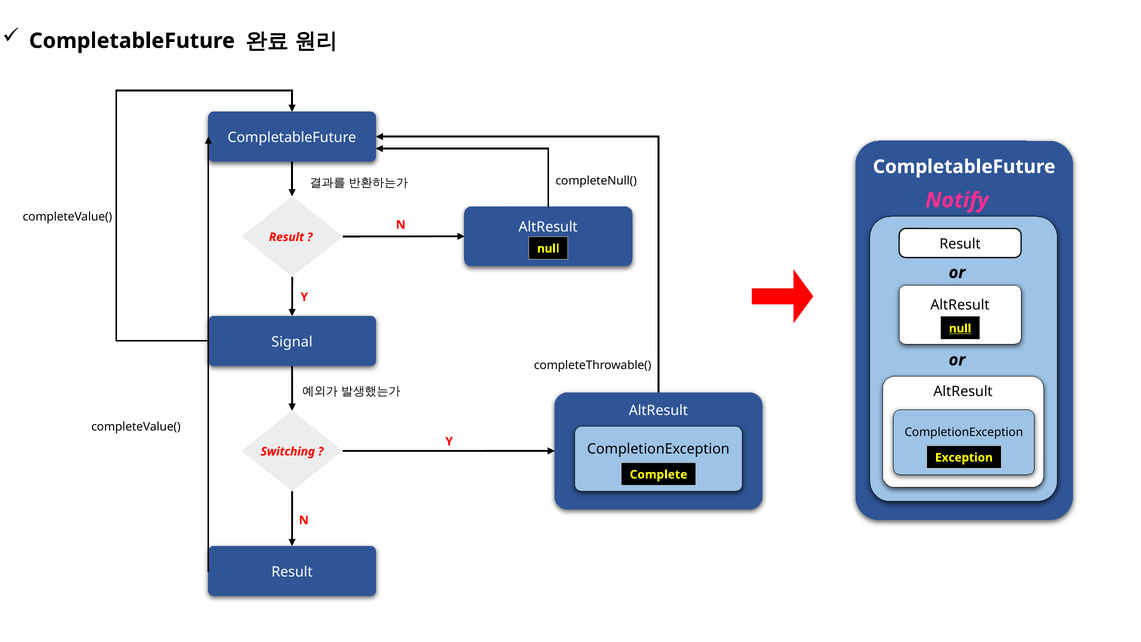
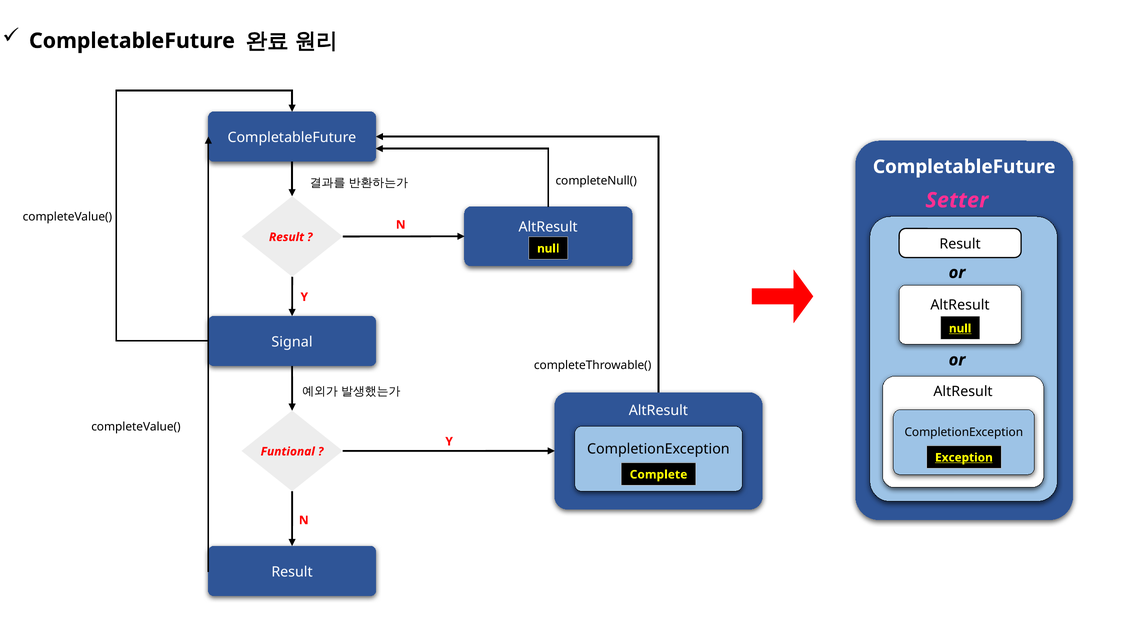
Notify: Notify -> Setter (957, 200)
Switching: Switching -> Funtional (288, 451)
Exception underline: none -> present (964, 457)
